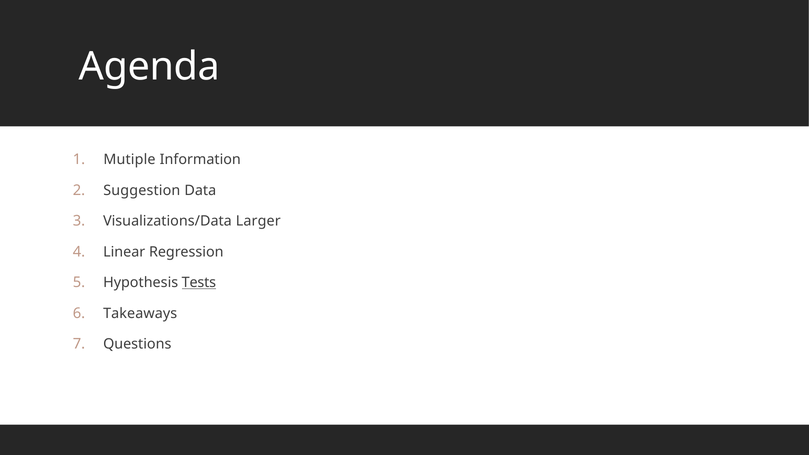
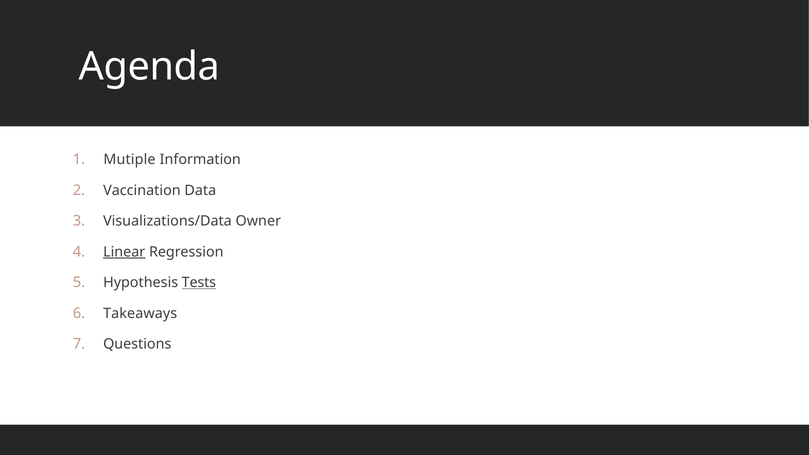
Suggestion: Suggestion -> Vaccination (142, 191)
Larger: Larger -> Owner (258, 221)
Linear underline: none -> present (124, 252)
